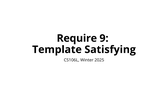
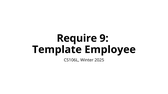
Satisfying: Satisfying -> Employee (110, 50)
